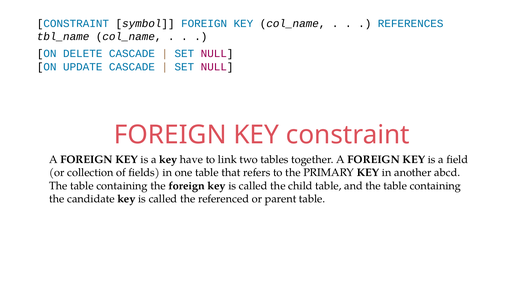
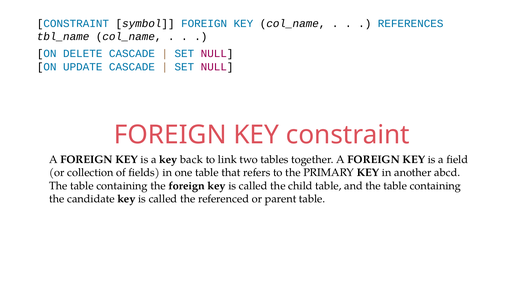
have: have -> back (192, 159)
